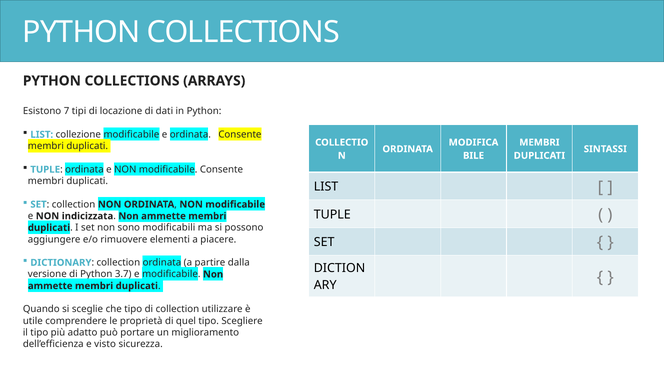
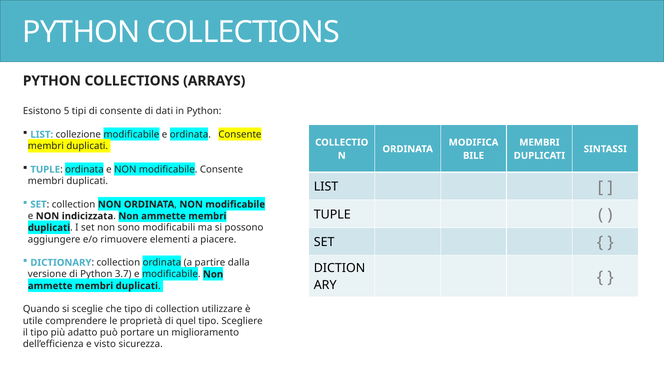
7: 7 -> 5 (67, 111)
di locazione: locazione -> consente (121, 111)
